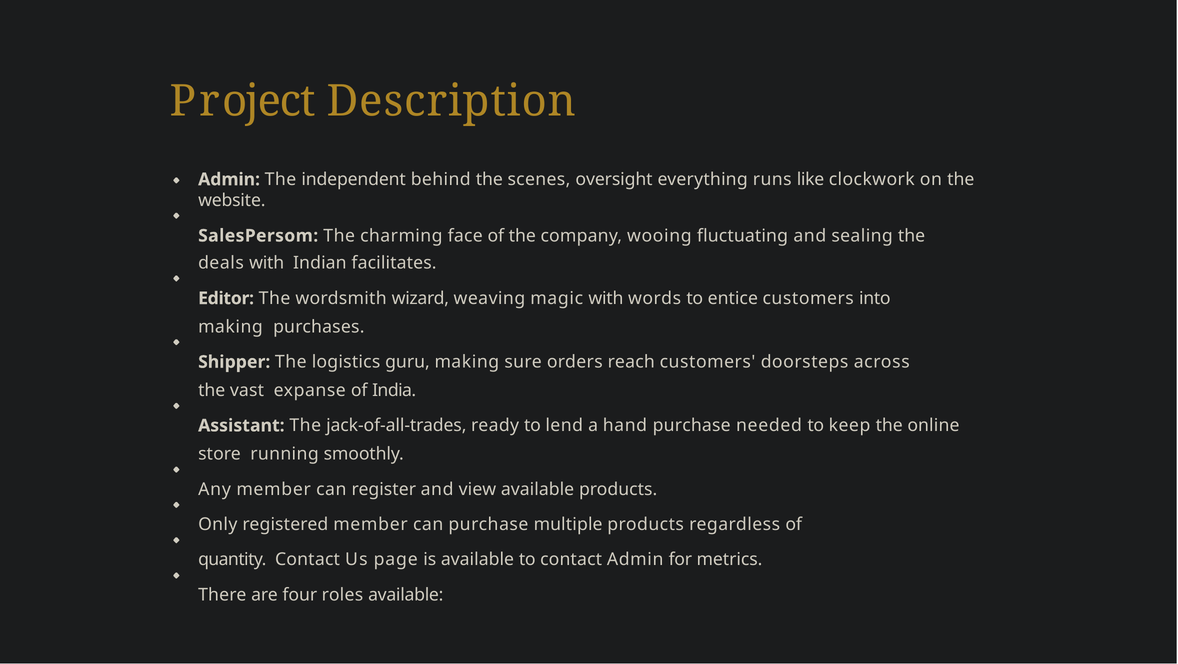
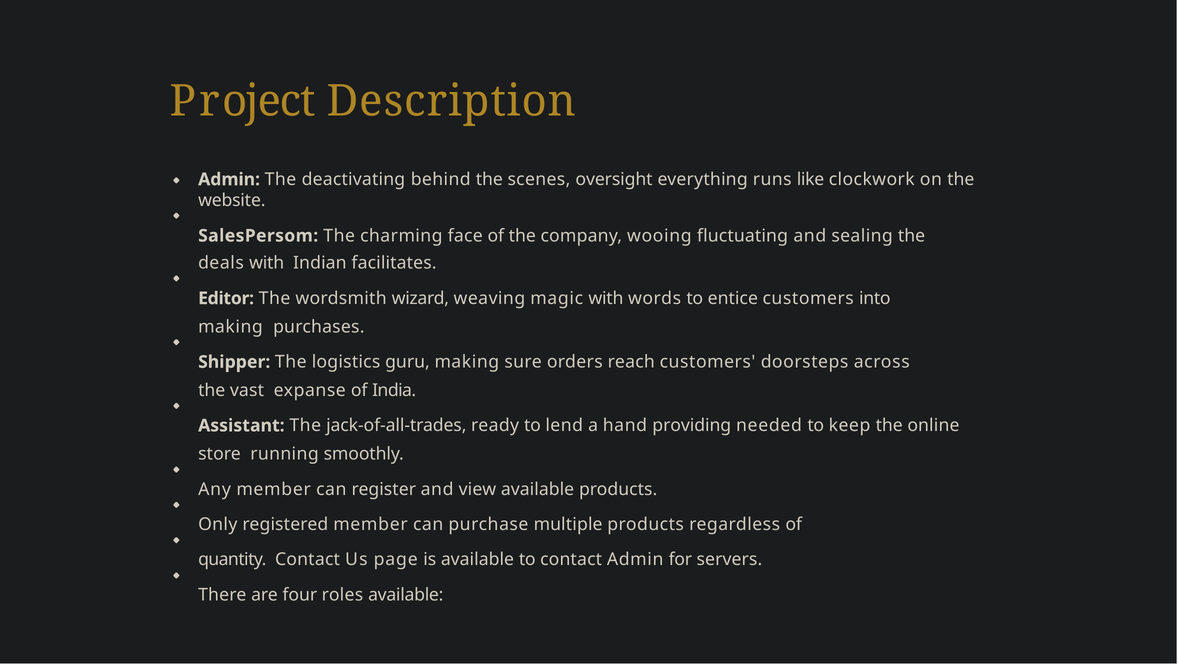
independent: independent -> deactivating (353, 179)
hand purchase: purchase -> providing (692, 425)
metrics: metrics -> servers (729, 559)
